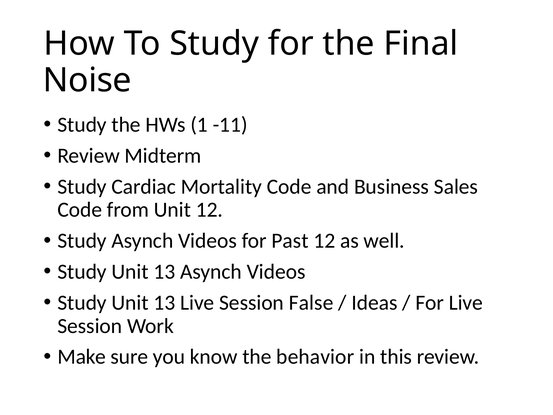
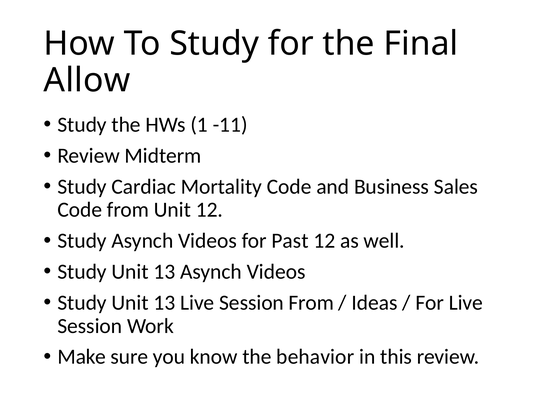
Noise: Noise -> Allow (87, 80)
Session False: False -> From (311, 302)
